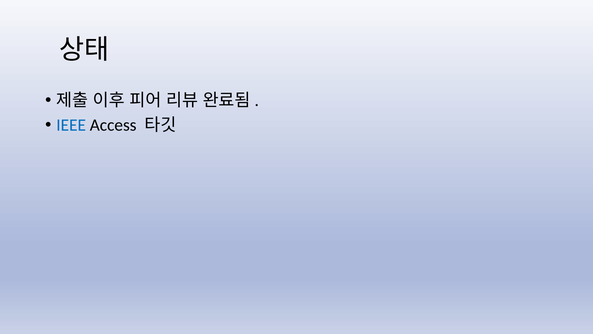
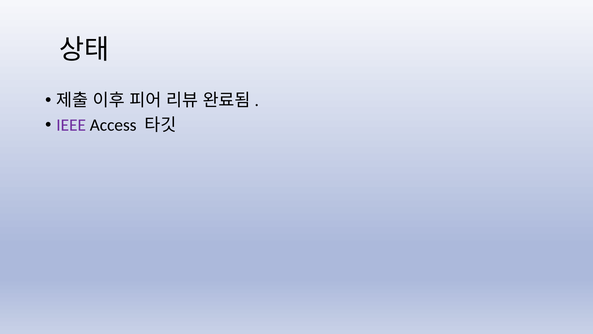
IEEE colour: blue -> purple (71, 125)
